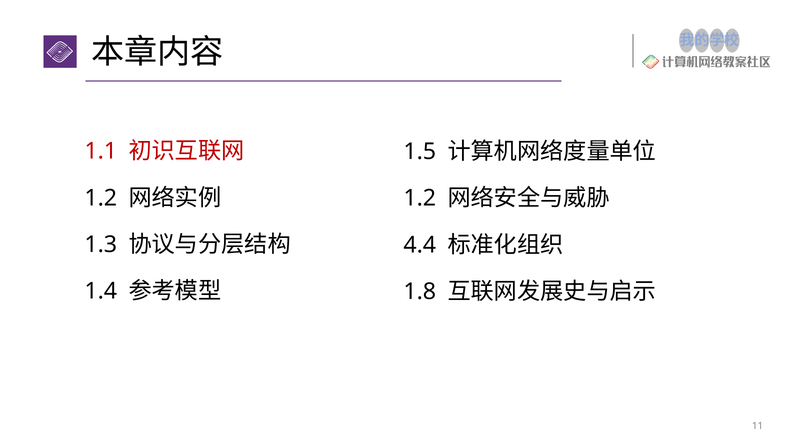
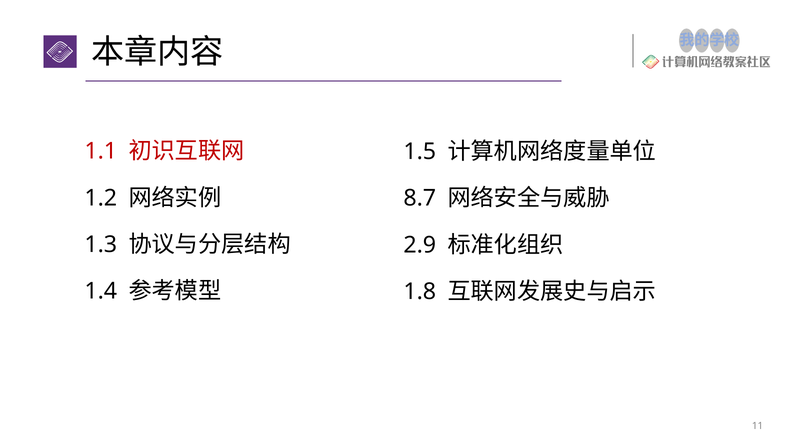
1.2: 1.2 -> 8.7 (420, 198)
4.4: 4.4 -> 2.9 (420, 245)
